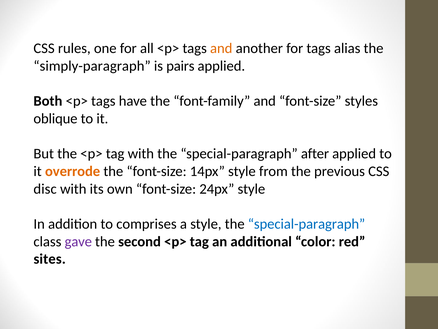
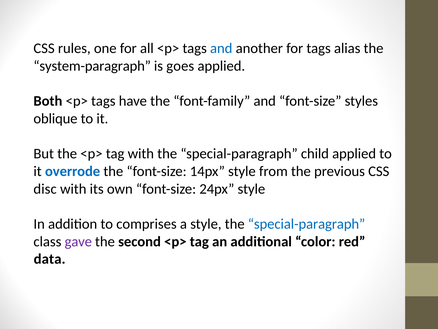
and colour: orange -> blue (221, 48)
simply-paragraph: simply-paragraph -> system-paragraph (92, 66)
pairs: pairs -> goes (180, 66)
after: after -> child (315, 154)
overrode colour: orange -> blue (73, 171)
sites: sites -> data (50, 259)
